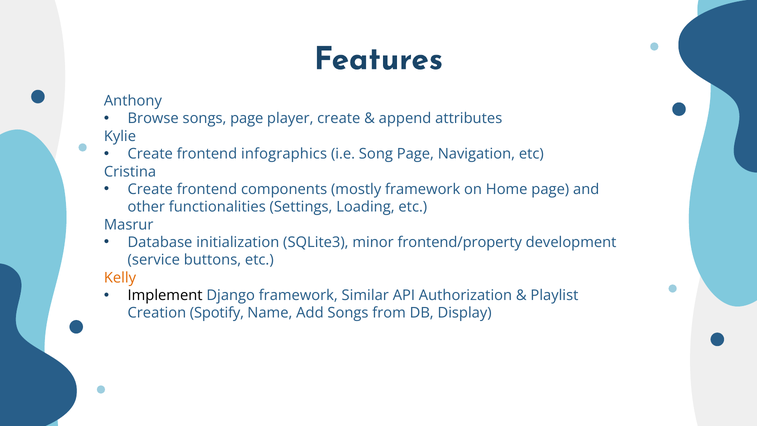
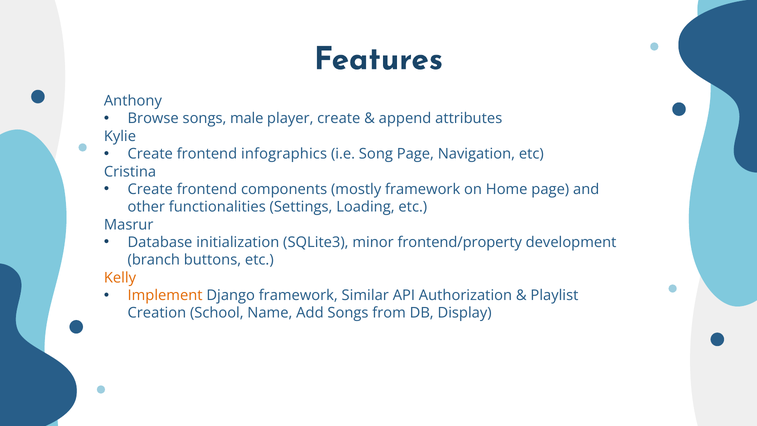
songs page: page -> male (247, 119)
service: service -> branch (154, 260)
Implement colour: black -> orange (165, 295)
Spotify: Spotify -> School (217, 313)
